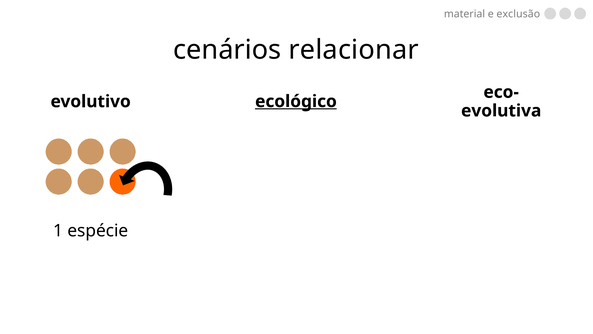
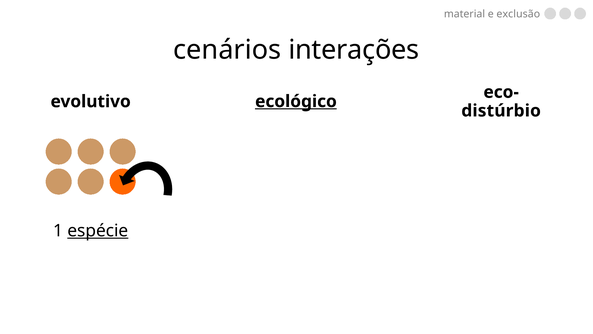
relacionar: relacionar -> interações (354, 50)
evolutiva: evolutiva -> distúrbio (501, 111)
espécie underline: none -> present (98, 230)
